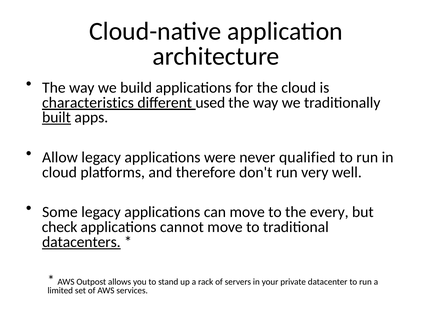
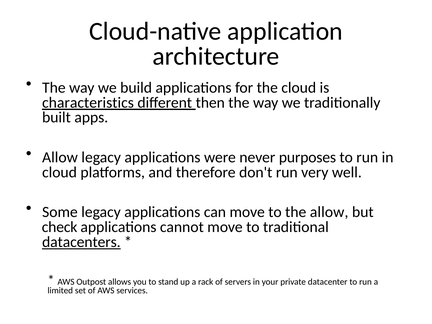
used: used -> then (210, 103)
built underline: present -> none (56, 118)
qualified: qualified -> purposes (307, 157)
the every: every -> allow (329, 212)
